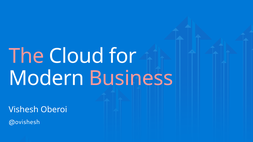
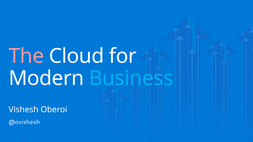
Business colour: pink -> light blue (131, 79)
